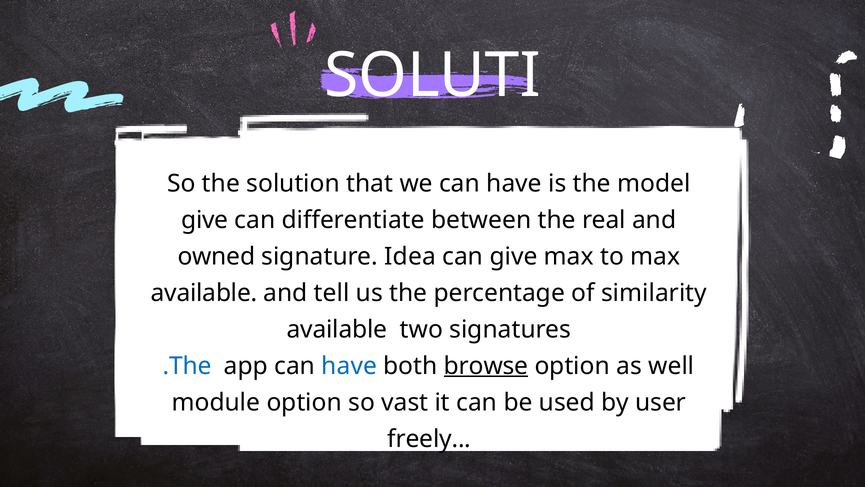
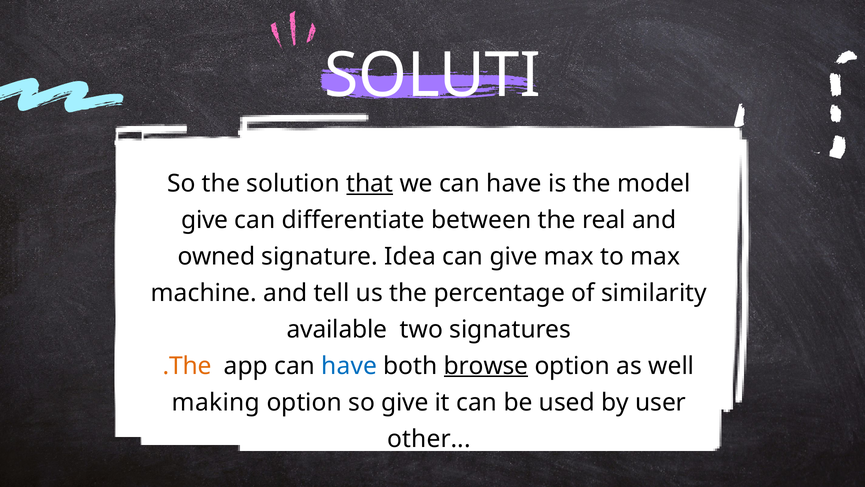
that underline: none -> present (370, 183)
available: available -> machine (204, 293)
.The colour: blue -> orange (187, 366)
module: module -> making (216, 402)
so vast: vast -> give (405, 402)
freely: freely -> other (429, 438)
